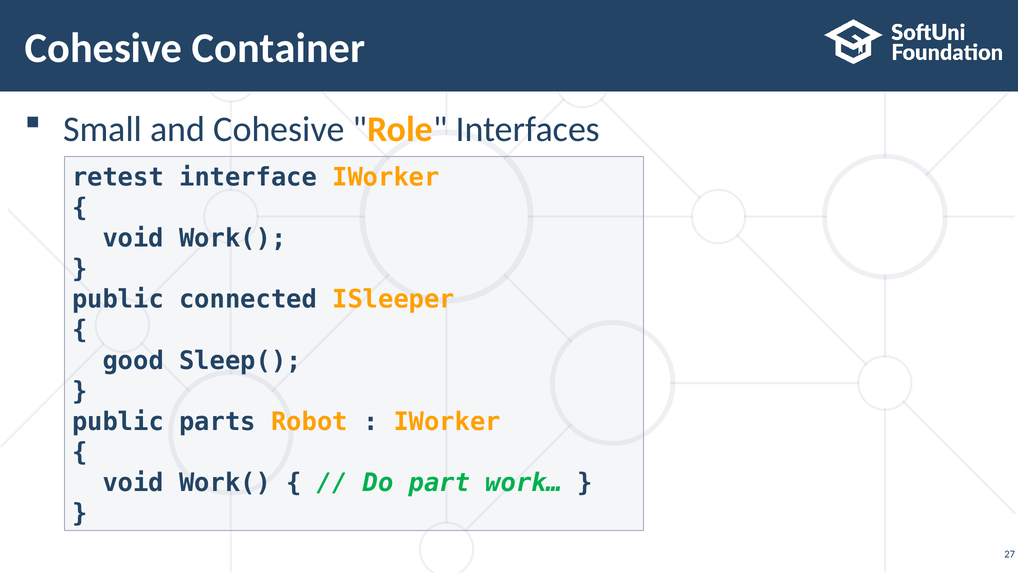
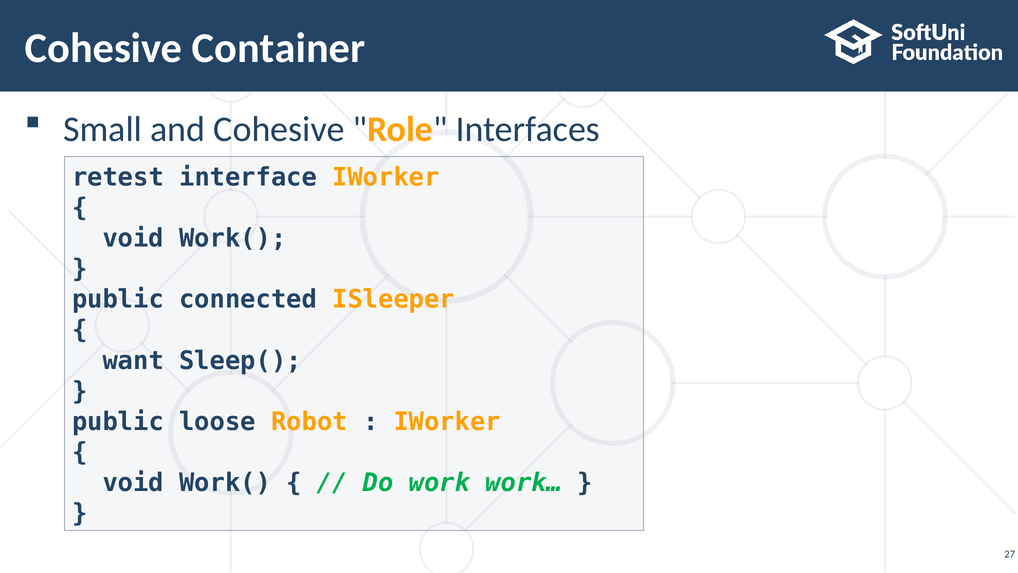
good: good -> want (133, 360)
parts: parts -> loose (217, 421)
part: part -> work (439, 483)
